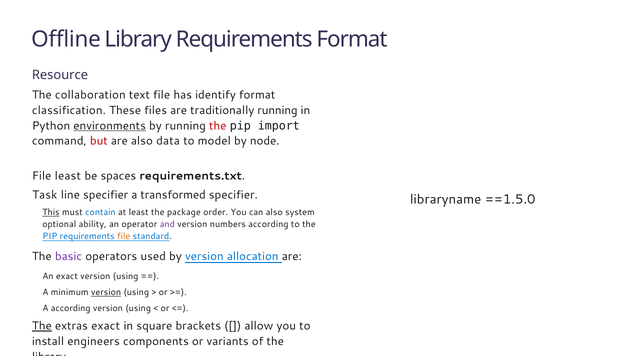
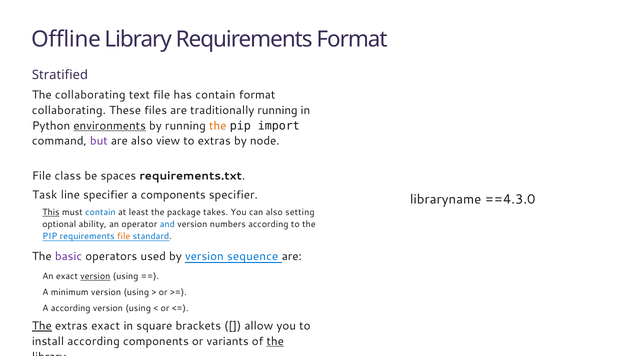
Resource: Resource -> Stratified (60, 75)
The collaboration: collaboration -> collaborating (90, 95)
has identify: identify -> contain (215, 95)
classification: classification -> collaborating (69, 110)
the colour: red -> orange (218, 126)
but colour: red -> purple (99, 141)
data: data -> view (168, 141)
to model: model -> extras (214, 141)
File least: least -> class (68, 176)
a transformed: transformed -> components (173, 195)
==1.5.0: ==1.5.0 -> ==4.3.0 (510, 199)
order: order -> takes (216, 212)
system: system -> setting (300, 212)
and colour: purple -> blue (167, 224)
allocation: allocation -> sequence (253, 257)
version underline: none -> present (95, 276)
version underline: present -> none (106, 292)
install engineers: engineers -> according (94, 341)
the underline: none -> present (275, 341)
